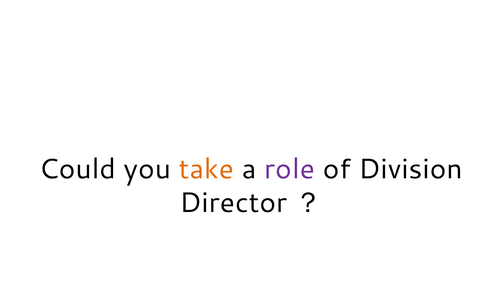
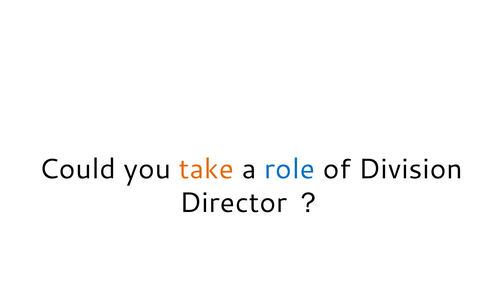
role colour: purple -> blue (290, 169)
